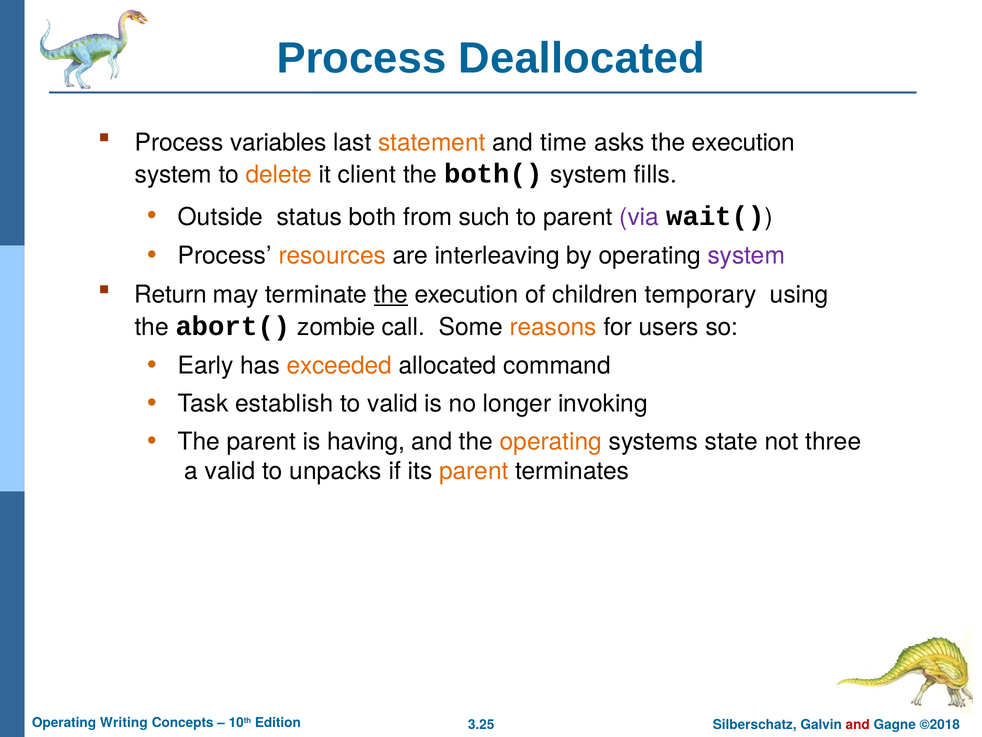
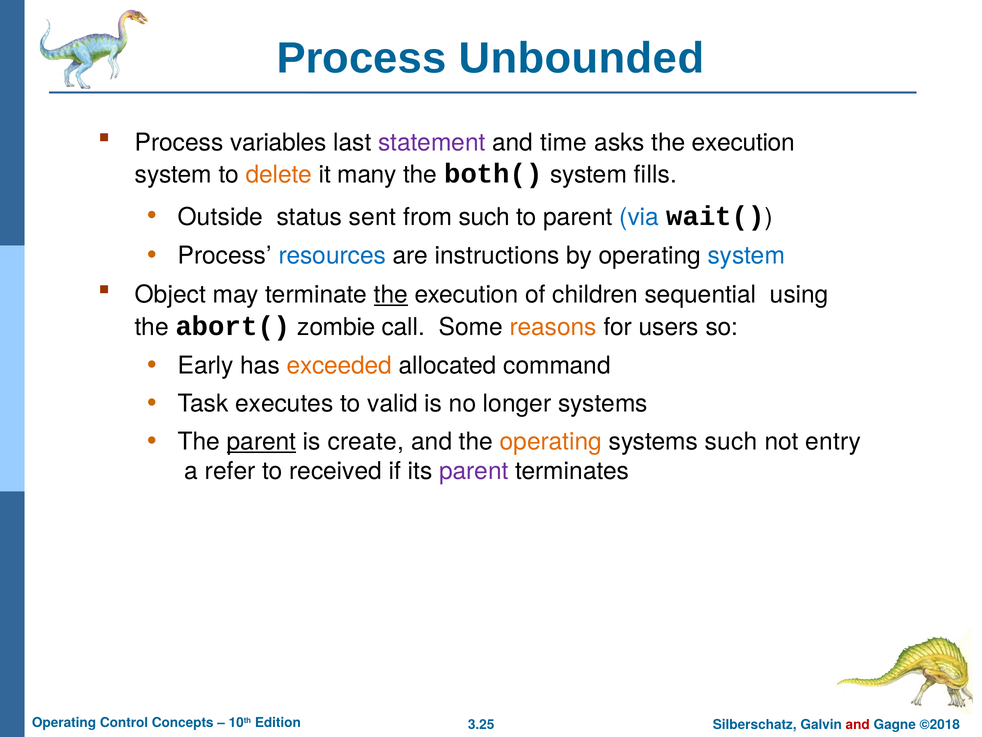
Deallocated: Deallocated -> Unbounded (581, 58)
statement colour: orange -> purple (432, 142)
client: client -> many (367, 175)
both: both -> sent (372, 217)
via colour: purple -> blue (639, 217)
resources colour: orange -> blue (332, 256)
interleaving: interleaving -> instructions (497, 256)
system colour: purple -> blue (746, 256)
Return: Return -> Object (170, 295)
temporary: temporary -> sequential (701, 295)
establish: establish -> executes (284, 403)
longer invoking: invoking -> systems (603, 403)
parent underline: none -> present (261, 441)
having: having -> create (366, 441)
systems state: state -> such (731, 441)
three: three -> entry (833, 441)
a valid: valid -> refer (230, 471)
unpacks: unpacks -> received (336, 471)
parent colour: orange -> purple (474, 471)
Writing: Writing -> Control (124, 722)
